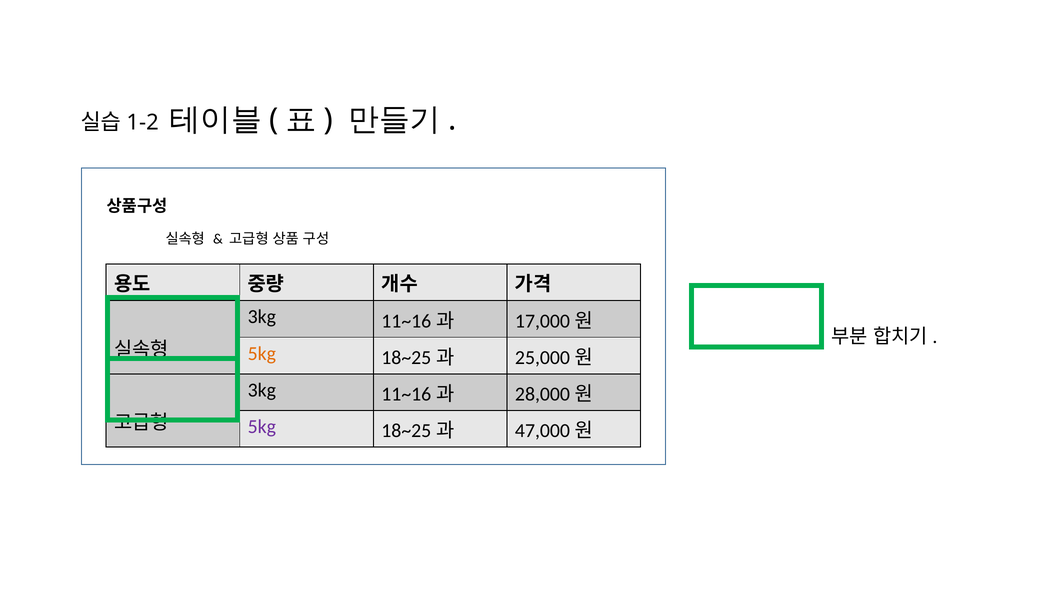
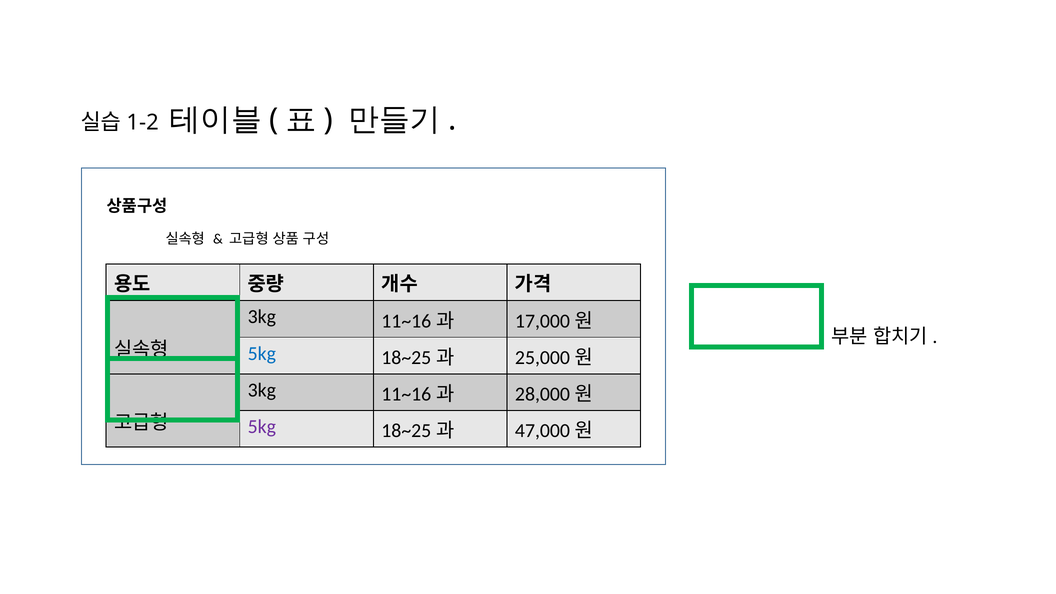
5kg colour: orange -> blue (262, 354)
